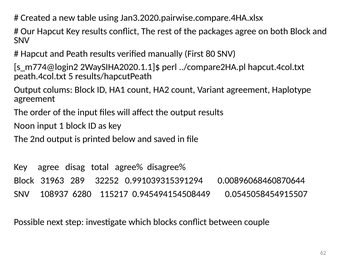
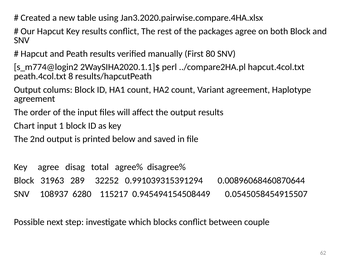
5: 5 -> 8 (71, 76)
Noon: Noon -> Chart (24, 126)
